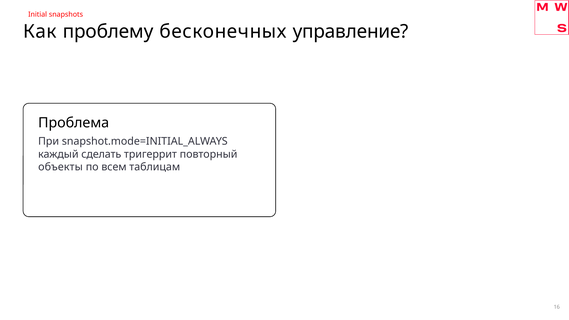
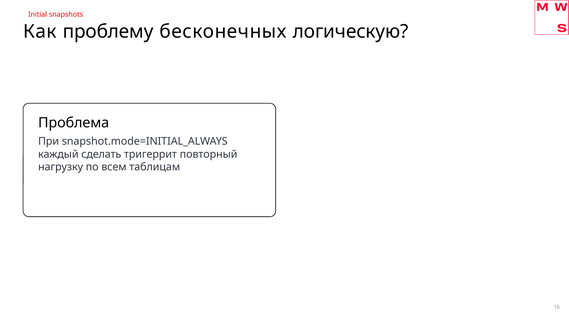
управление: управление -> логическую (351, 32)
объекты: объекты -> нагрузку (61, 167)
